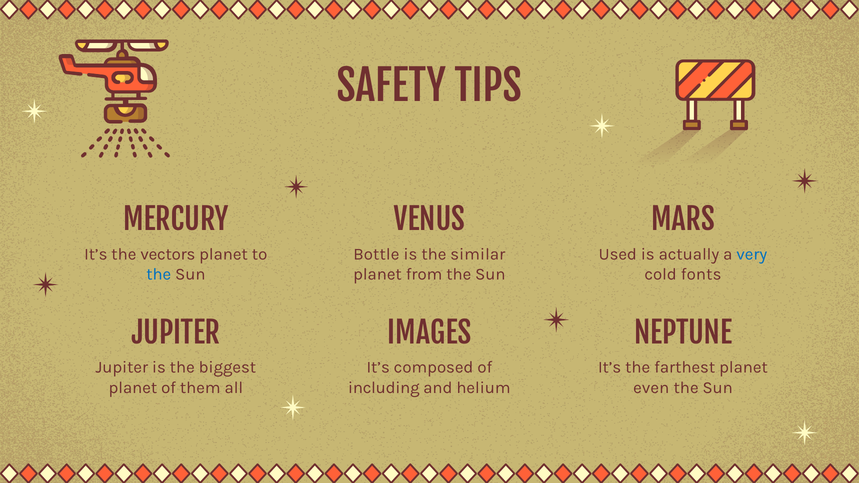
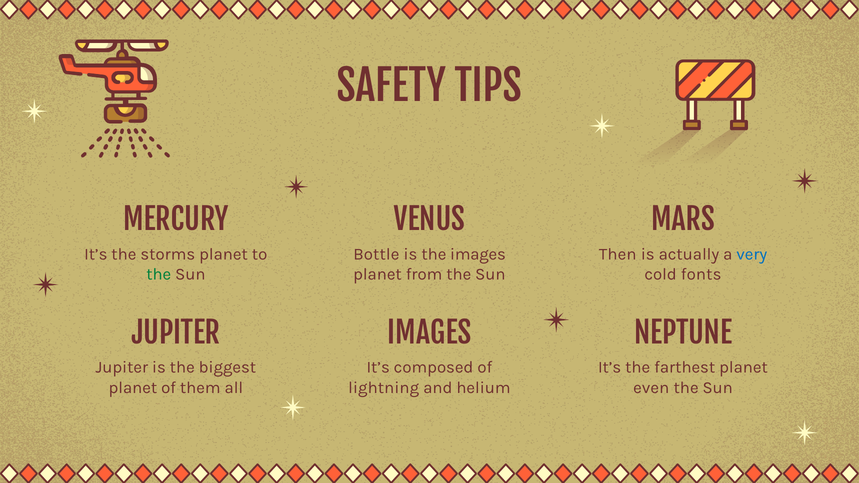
vectors: vectors -> storms (168, 254)
the similar: similar -> images (478, 254)
Used: Used -> Then (618, 254)
the colour: blue -> green (159, 275)
including: including -> lightning (384, 388)
